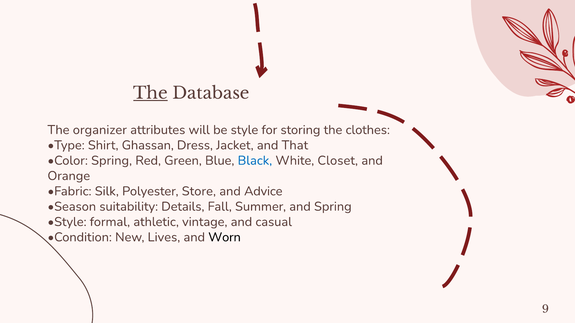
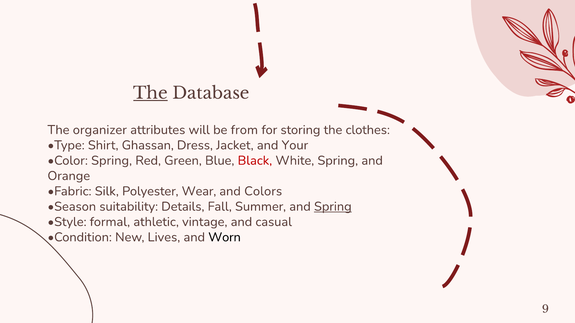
be style: style -> from (244, 130)
That: That -> Your (295, 145)
Black colour: blue -> red (255, 161)
White Closet: Closet -> Spring (338, 161)
Store: Store -> Wear (199, 191)
Advice: Advice -> Colors (263, 191)
Spring underline: none -> present (333, 207)
